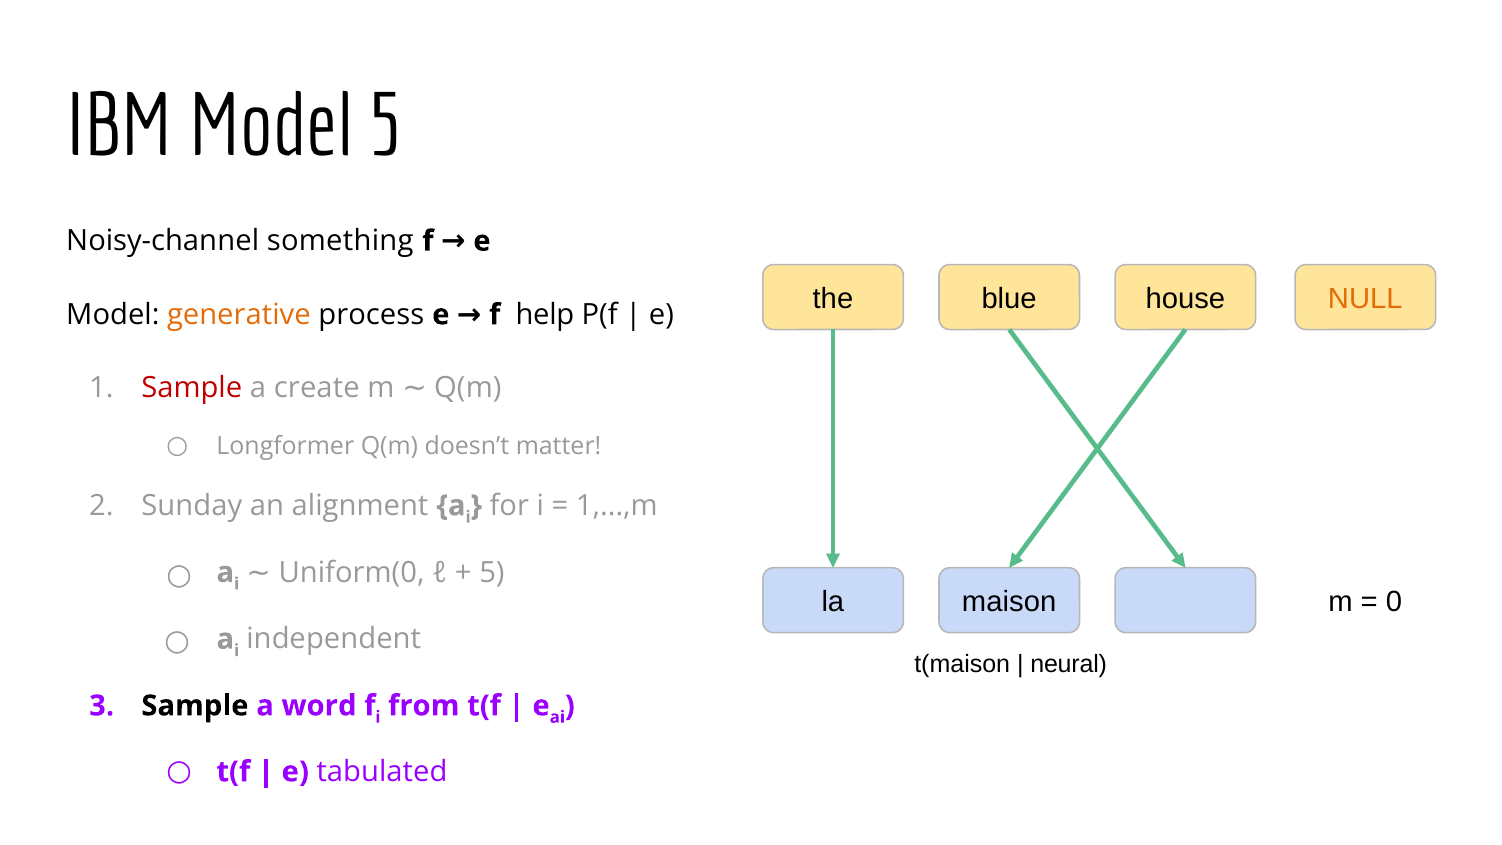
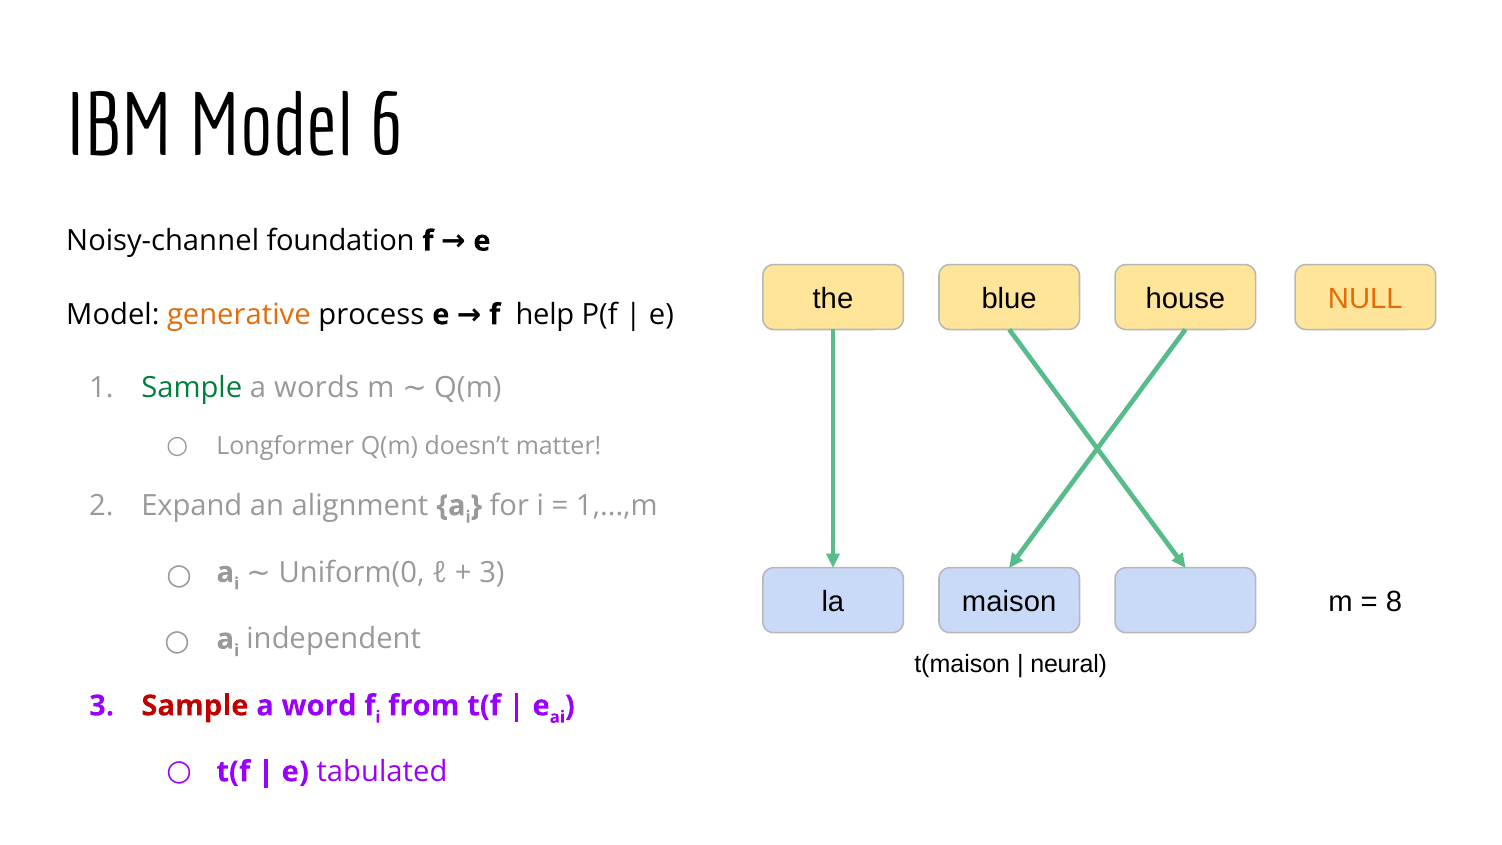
Model 5: 5 -> 6 (388, 127)
something: something -> foundation (340, 241)
Sample colour: red -> green (192, 388)
create: create -> words (317, 388)
Sunday: Sunday -> Expand (192, 506)
5: 5 -> 3 (492, 572)
0: 0 -> 8 (1394, 602)
Sample colour: black -> red (195, 706)
